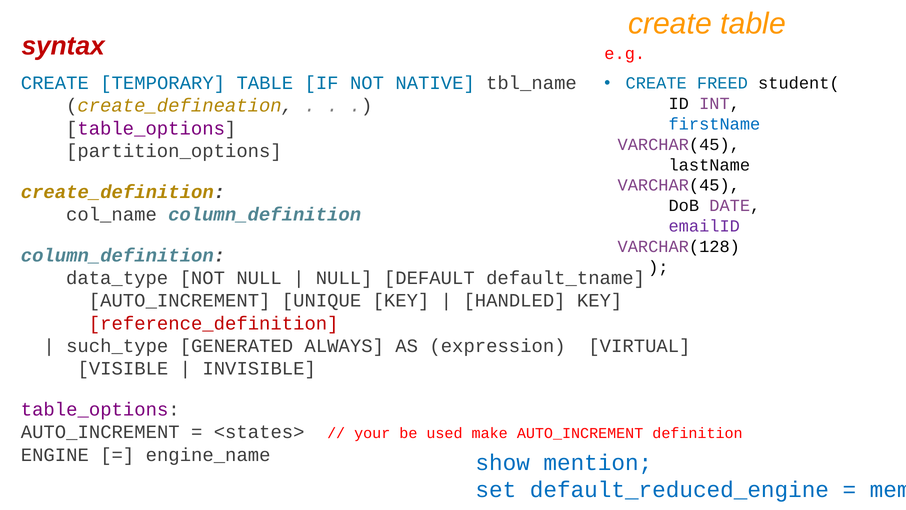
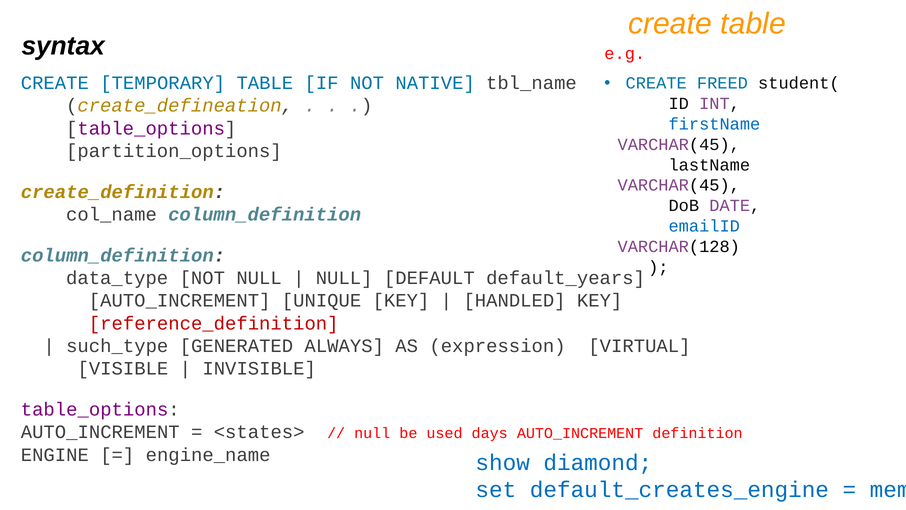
syntax colour: red -> black (63, 46)
emailID colour: purple -> blue (704, 226)
default_tname: default_tname -> default_years (566, 278)
your: your -> null (372, 433)
make: make -> days (490, 433)
mention: mention -> diamond (598, 462)
default_reduced_engine: default_reduced_engine -> default_creates_engine (679, 490)
